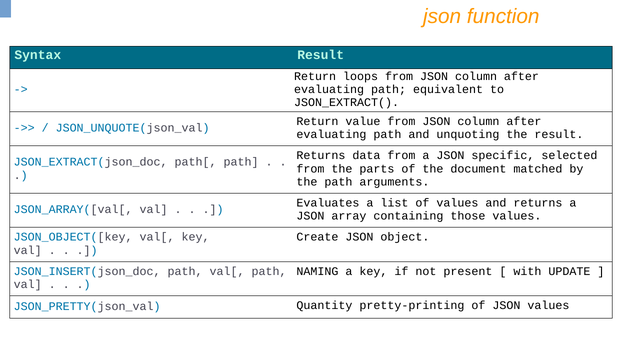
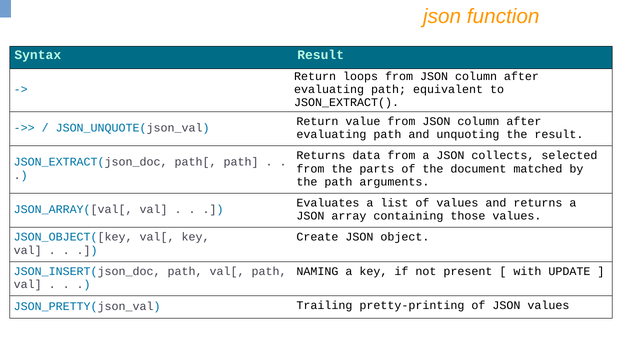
specific: specific -> collects (503, 155)
Quantity: Quantity -> Trailing (324, 305)
